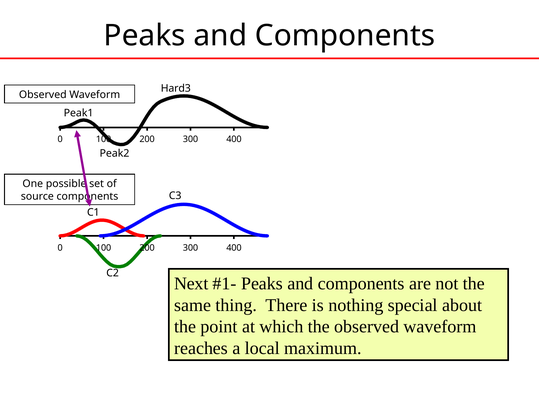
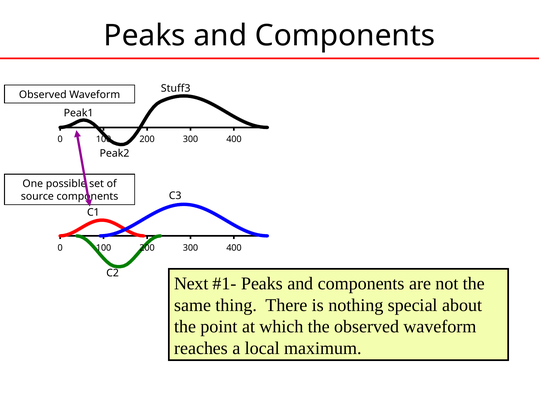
Hard3: Hard3 -> Stuff3 (176, 88)
